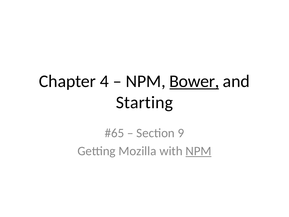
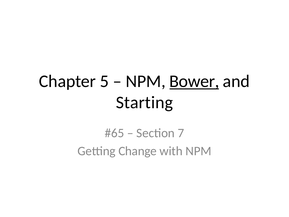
4: 4 -> 5 (104, 81)
9: 9 -> 7 (181, 133)
Mozilla: Mozilla -> Change (138, 151)
NPM underline: present -> none (198, 151)
